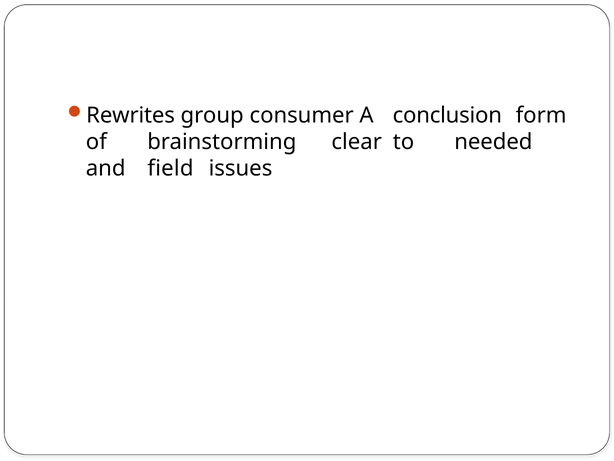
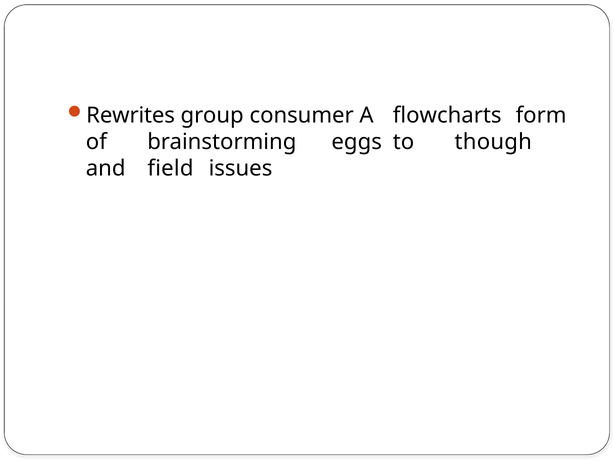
conclusion: conclusion -> flowcharts (447, 115)
clear: clear -> eggs (357, 142)
needed: needed -> though (493, 142)
